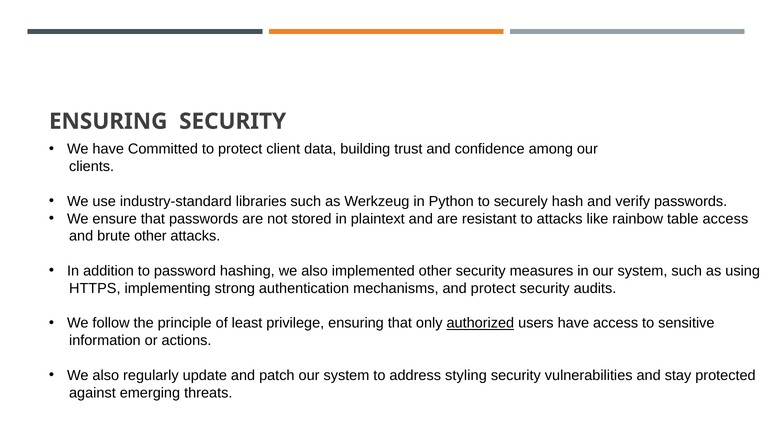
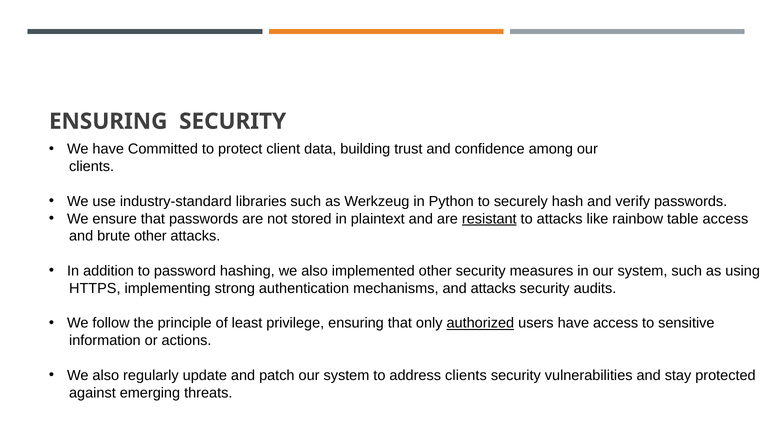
resistant underline: none -> present (489, 219)
and protect: protect -> attacks (493, 288)
address styling: styling -> clients (466, 375)
